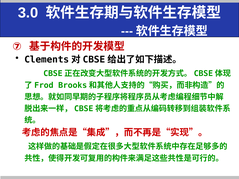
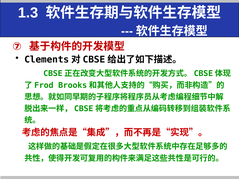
3.0: 3.0 -> 1.3 (28, 13)
